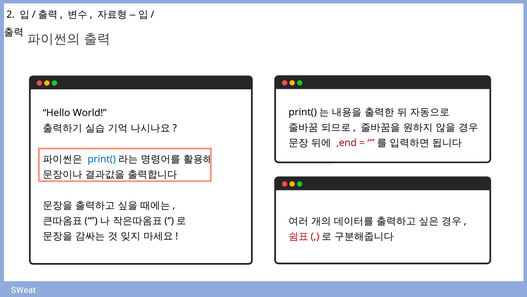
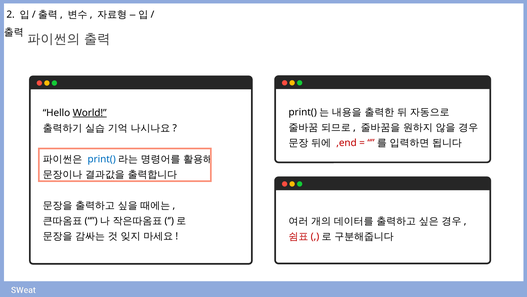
World underline: none -> present (90, 113)
